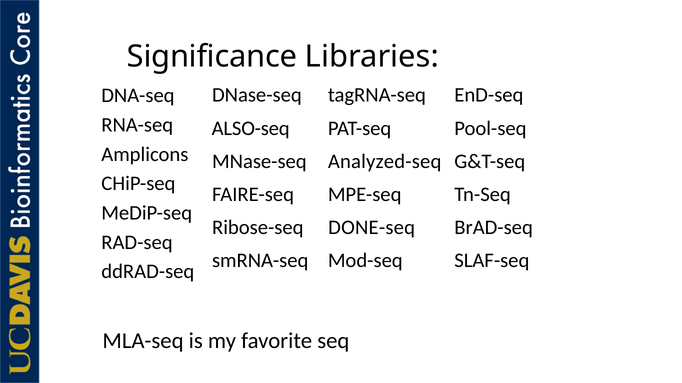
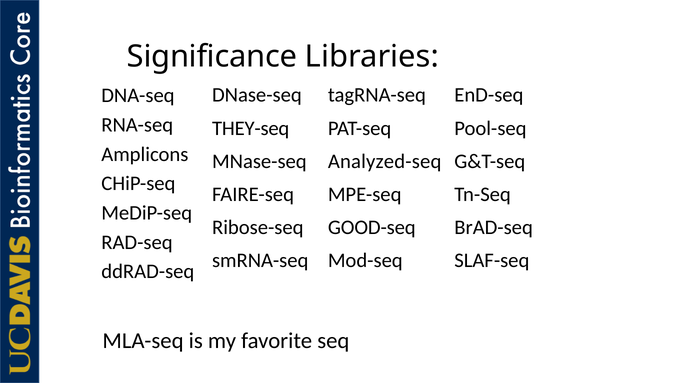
ALSO-seq: ALSO-seq -> THEY-seq (251, 128)
DONE-seq: DONE-seq -> GOOD-seq (372, 228)
